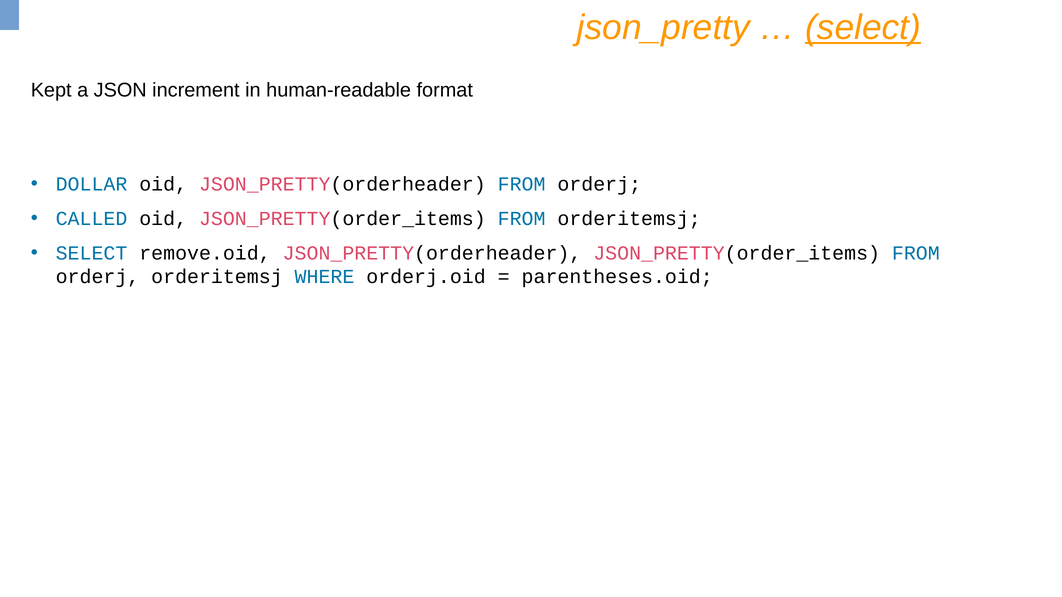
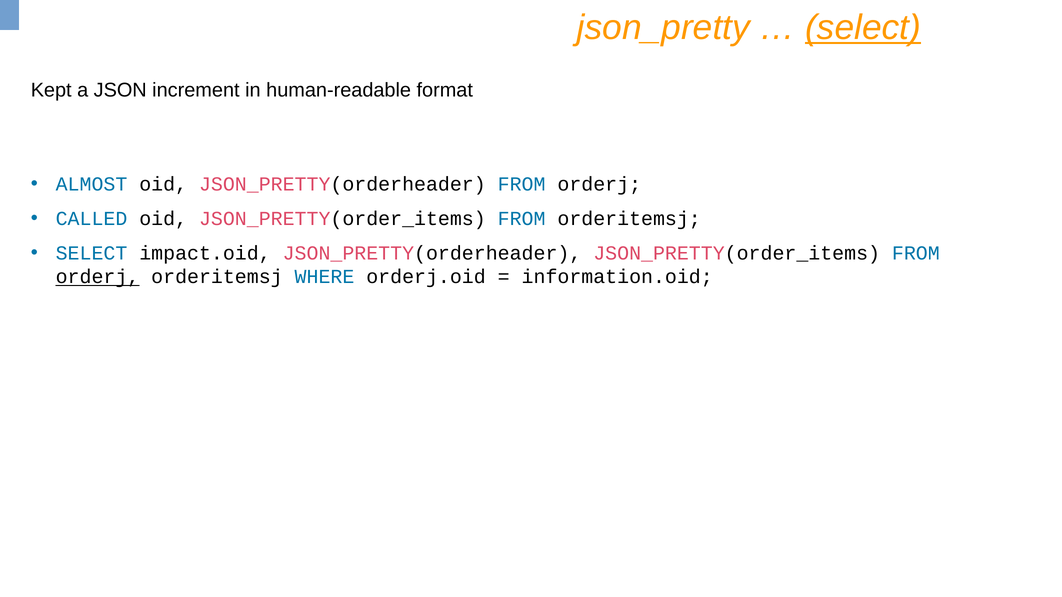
DOLLAR: DOLLAR -> ALMOST (92, 184)
remove.oid: remove.oid -> impact.oid (205, 253)
orderj underline: none -> present (97, 277)
parentheses.oid: parentheses.oid -> information.oid (617, 277)
